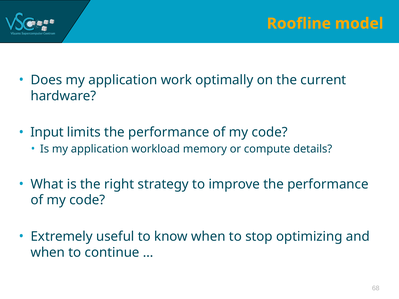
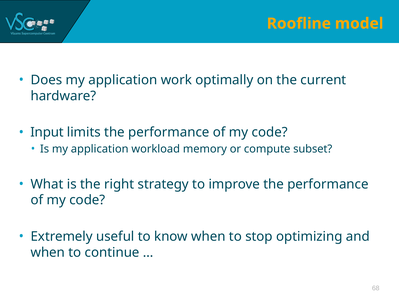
details: details -> subset (313, 149)
